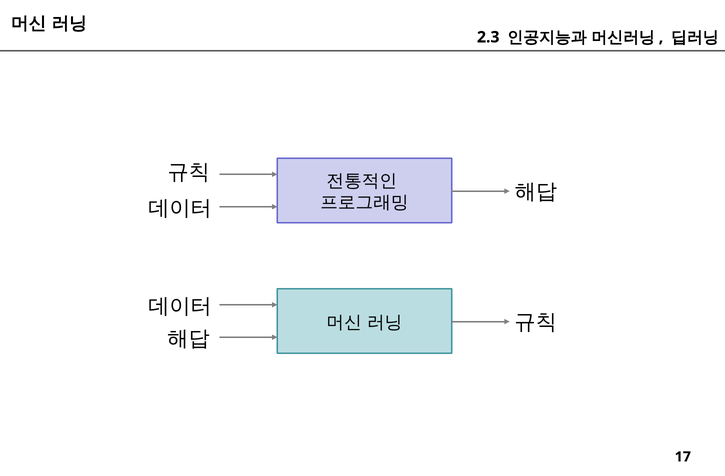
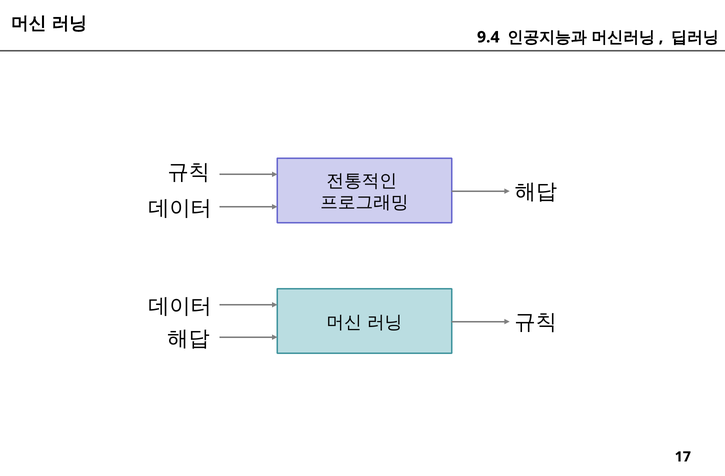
2.3: 2.3 -> 9.4 (488, 37)
